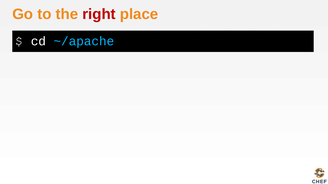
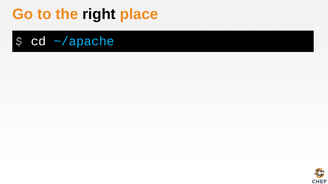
right colour: red -> black (99, 14)
